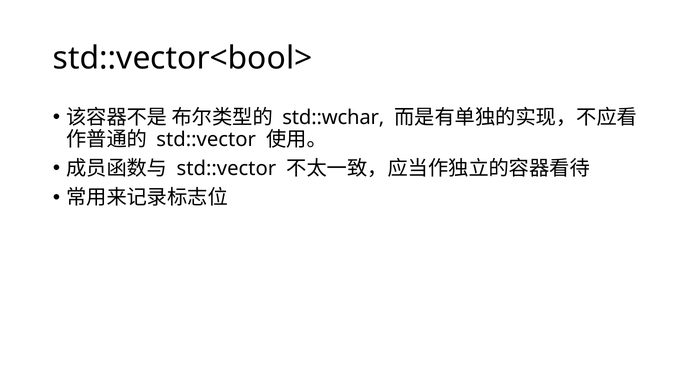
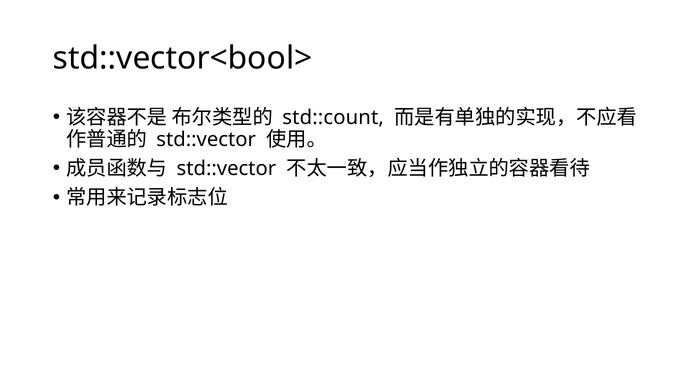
std::wchar: std::wchar -> std::count (333, 118)
